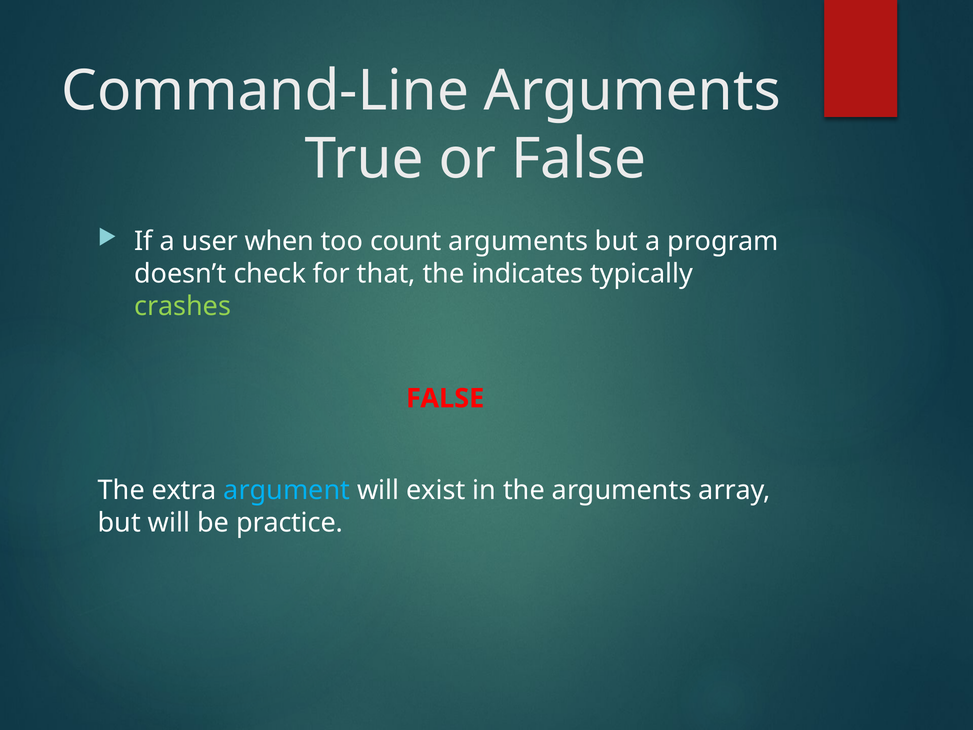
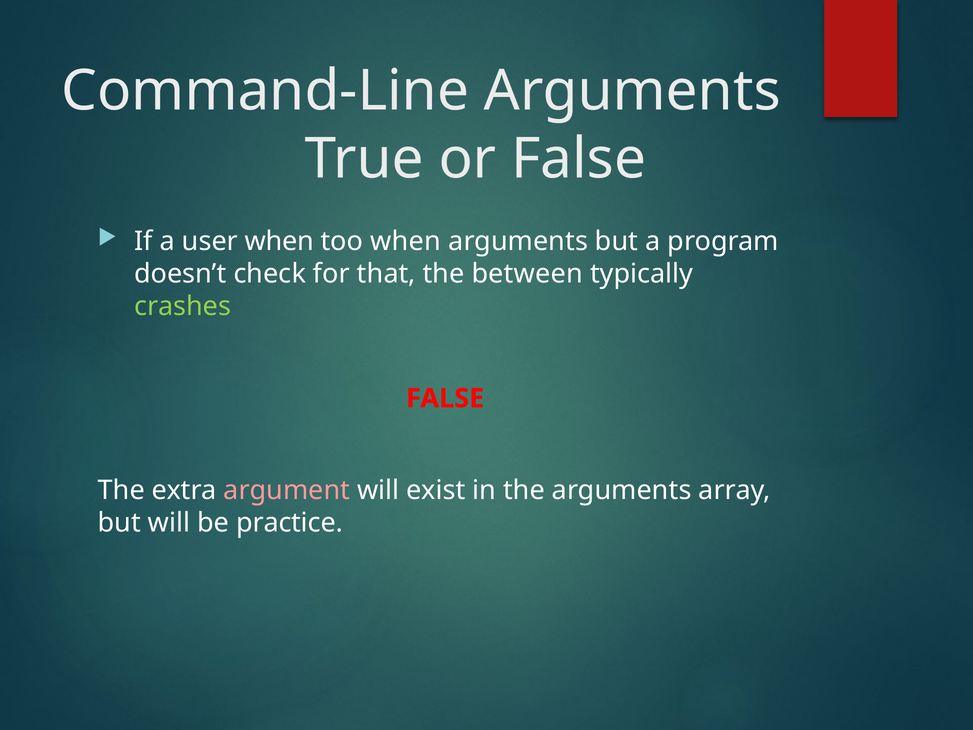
too count: count -> when (406, 241)
indicates: indicates -> between (527, 274)
argument colour: light blue -> pink (287, 490)
